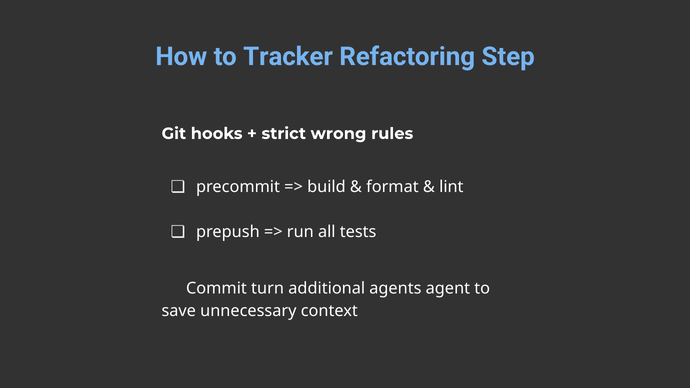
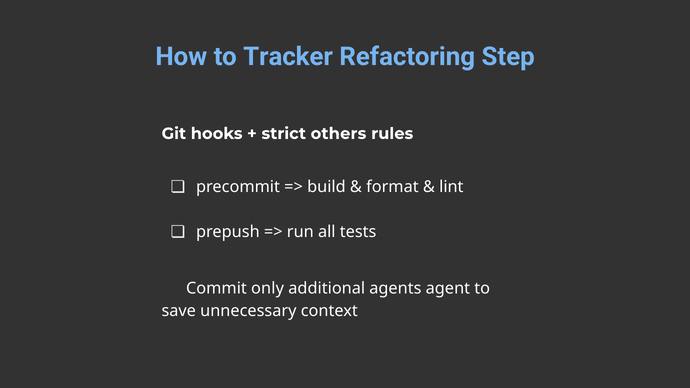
wrong: wrong -> others (338, 134)
turn: turn -> only (268, 289)
